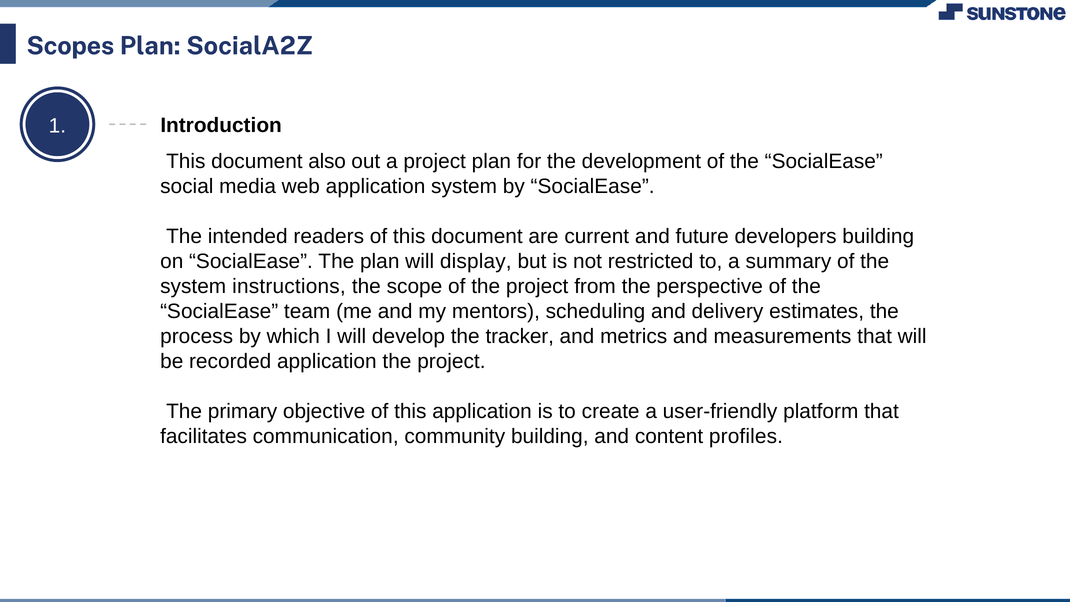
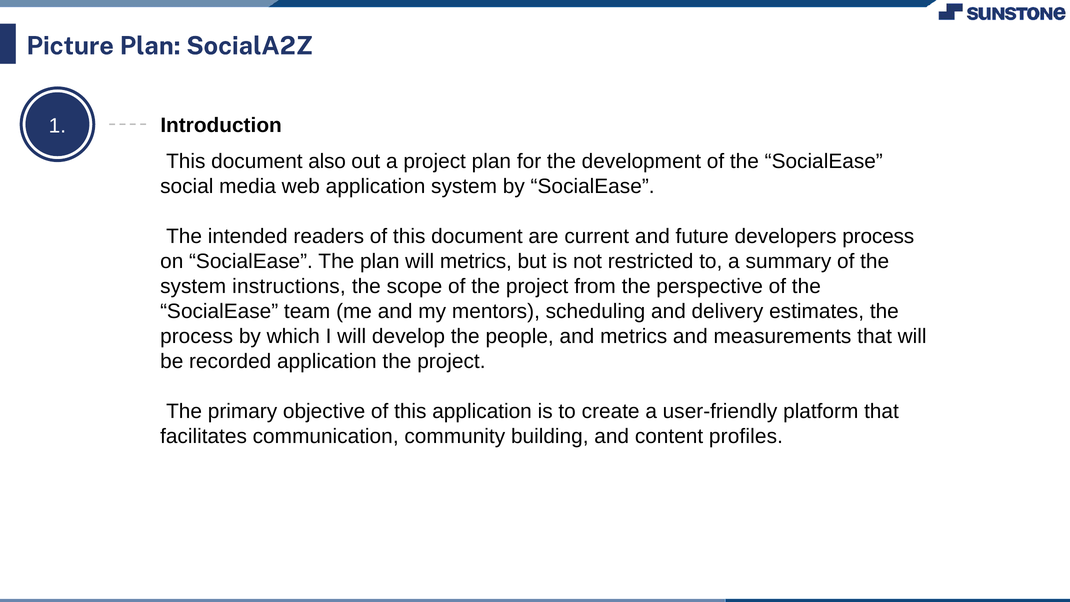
Scopes: Scopes -> Picture (70, 46)
developers building: building -> process (878, 236)
will display: display -> metrics (476, 261)
tracker: tracker -> people (520, 336)
